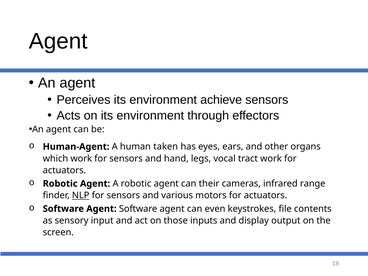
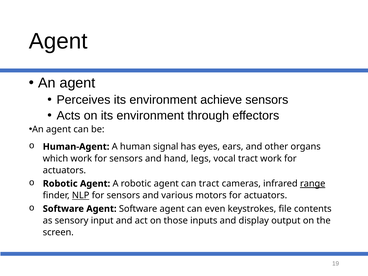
taken: taken -> signal (166, 147)
can their: their -> tract (209, 184)
range underline: none -> present (313, 184)
